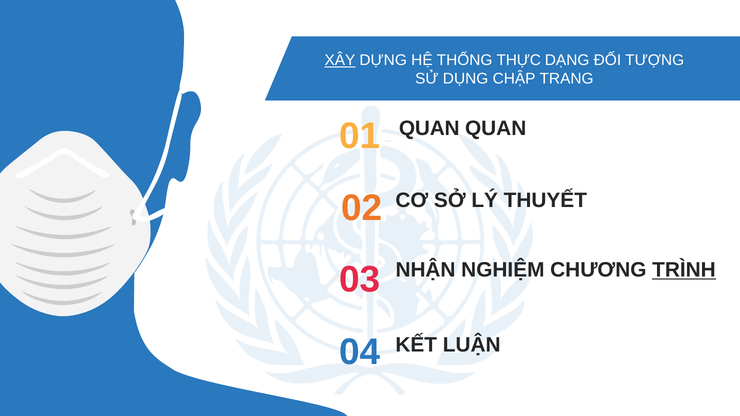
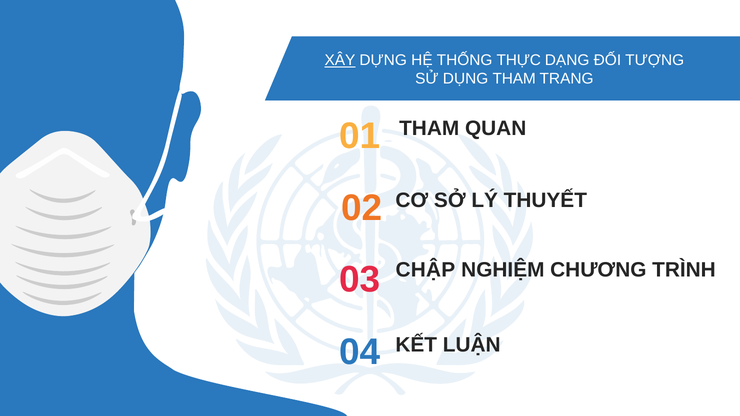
DỤNG CHẬP: CHẬP -> THAM (514, 79)
QUAN: QUAN -> THAM (429, 128)
NHẬN: NHẬN -> CHẬP (425, 270)
TRÌNH underline: present -> none (684, 270)
